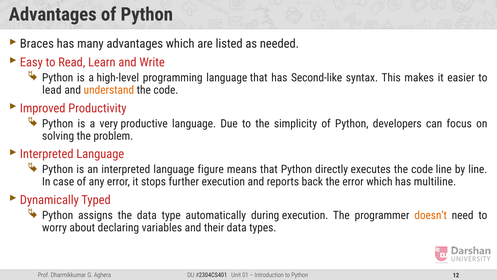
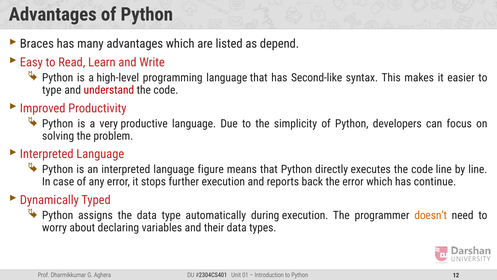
needed: needed -> depend (279, 44)
lead: lead -> type (52, 90)
understand colour: orange -> red (109, 90)
multiline: multiline -> continue (435, 182)
